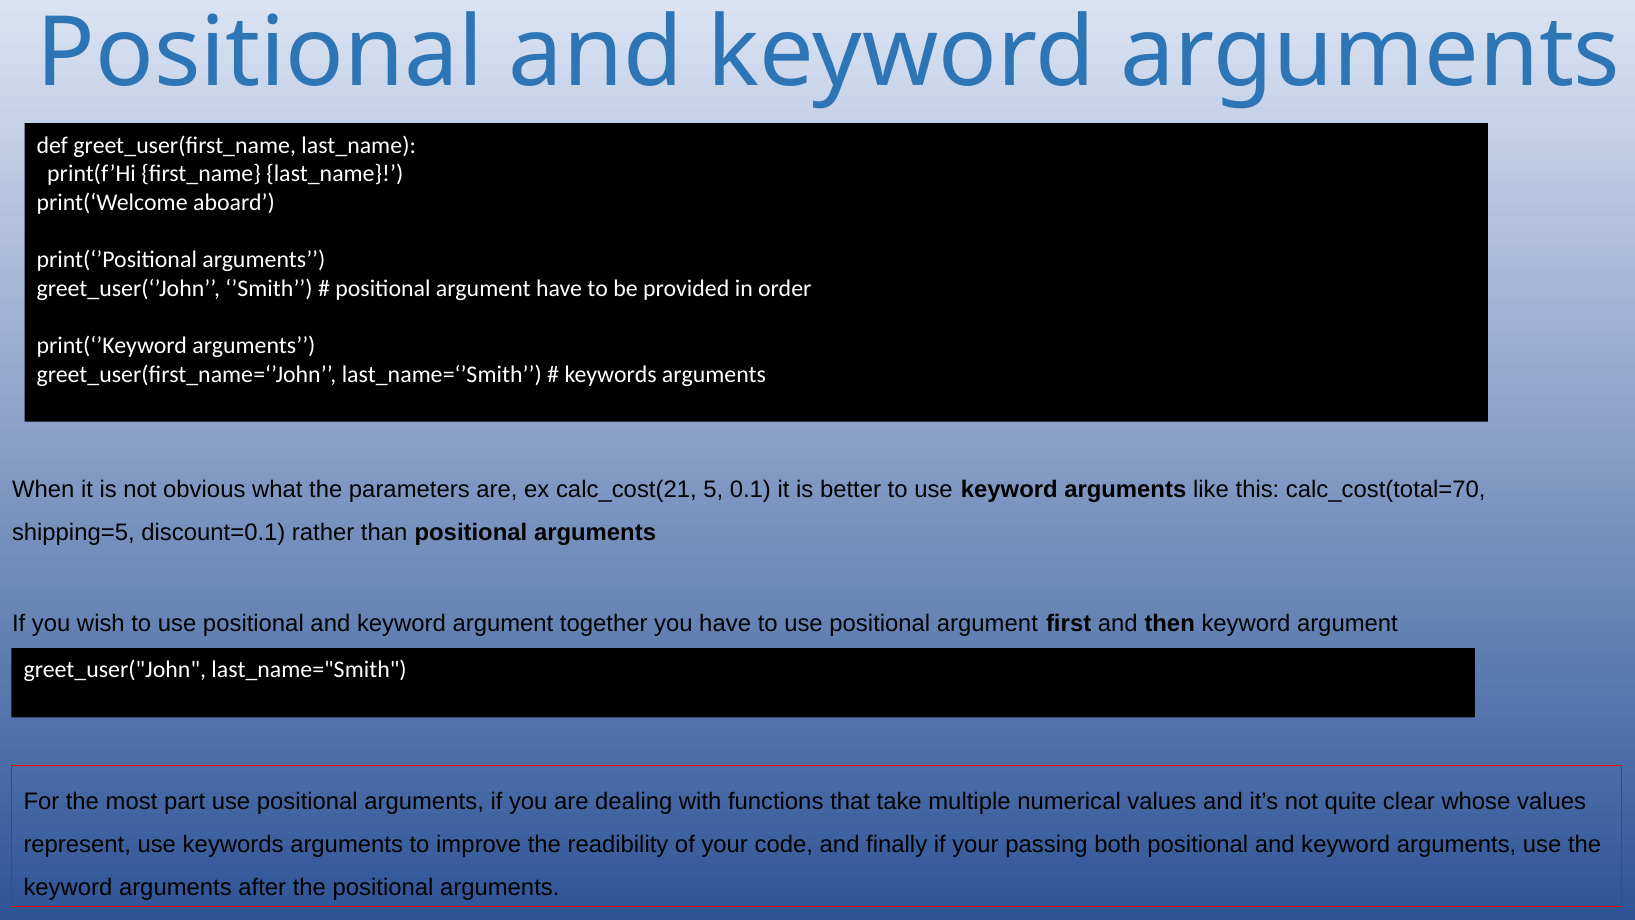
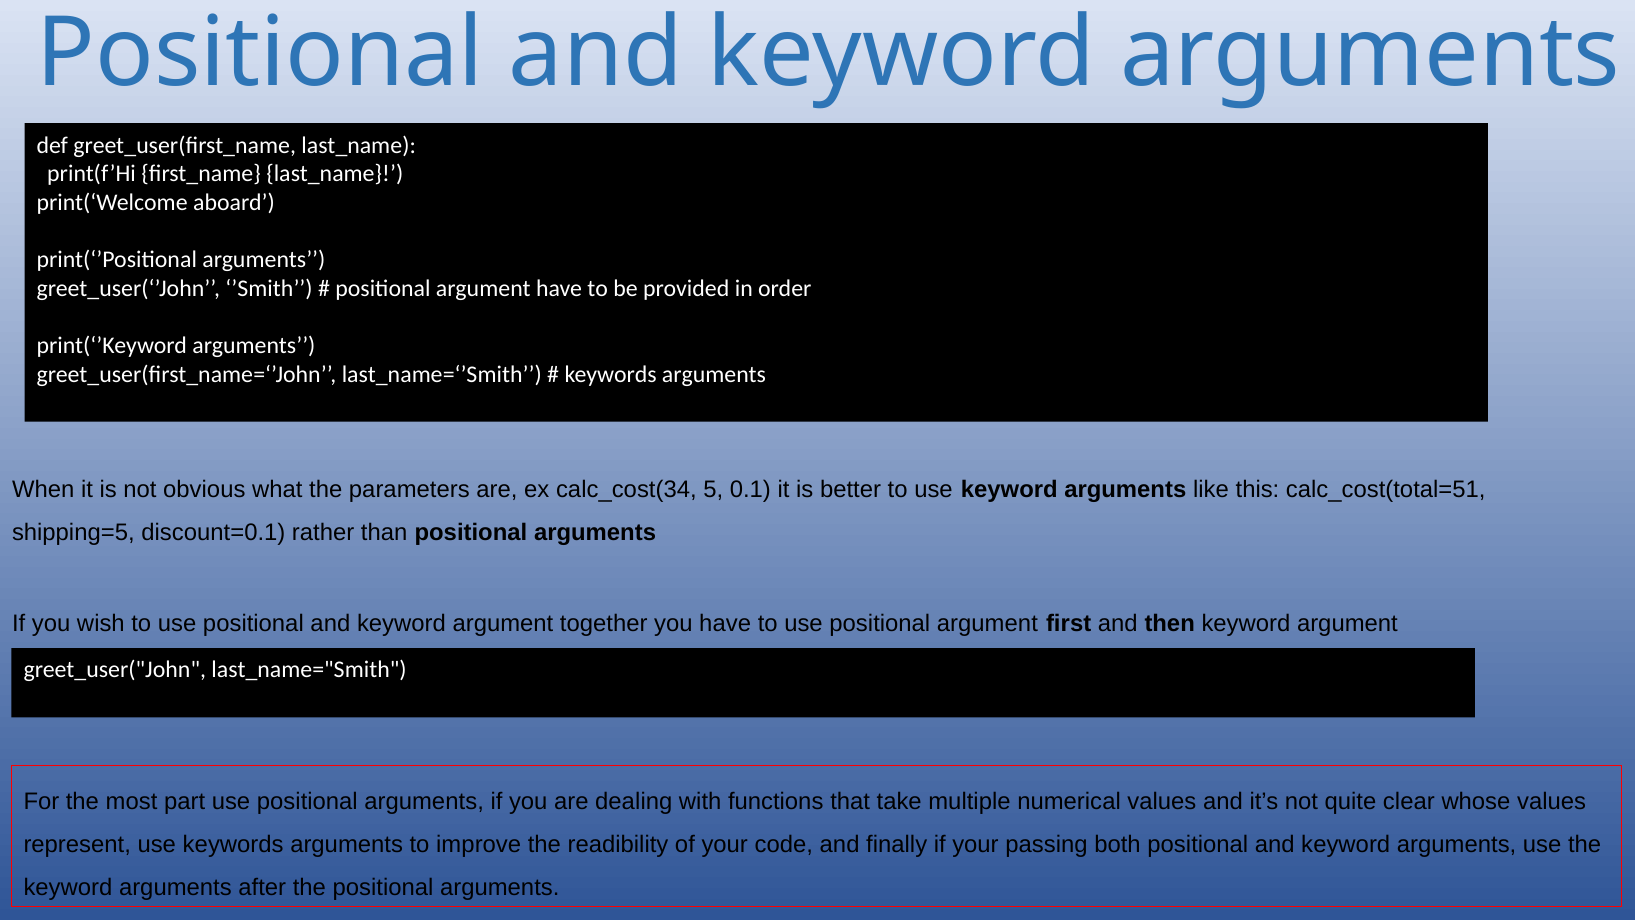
calc_cost(21: calc_cost(21 -> calc_cost(34 (626, 490)
calc_cost(total=70: calc_cost(total=70 -> calc_cost(total=51 (1386, 490)
